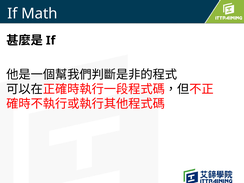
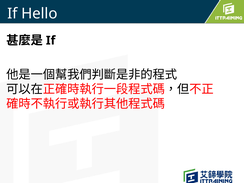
Math: Math -> Hello (39, 14)
